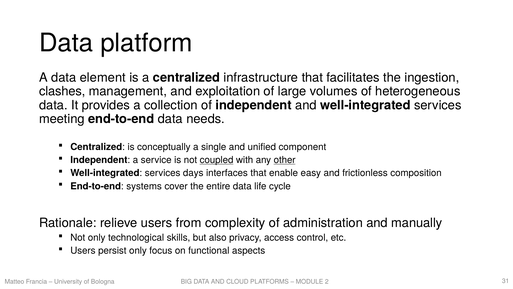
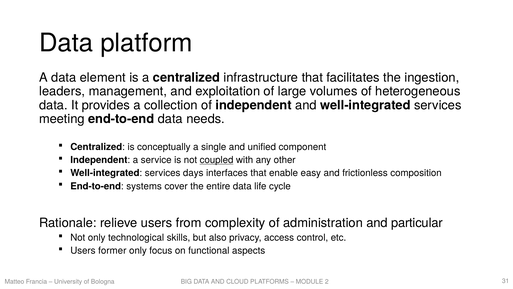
clashes: clashes -> leaders (62, 91)
other underline: present -> none (285, 160)
manually: manually -> particular (417, 223)
persist: persist -> former (112, 250)
